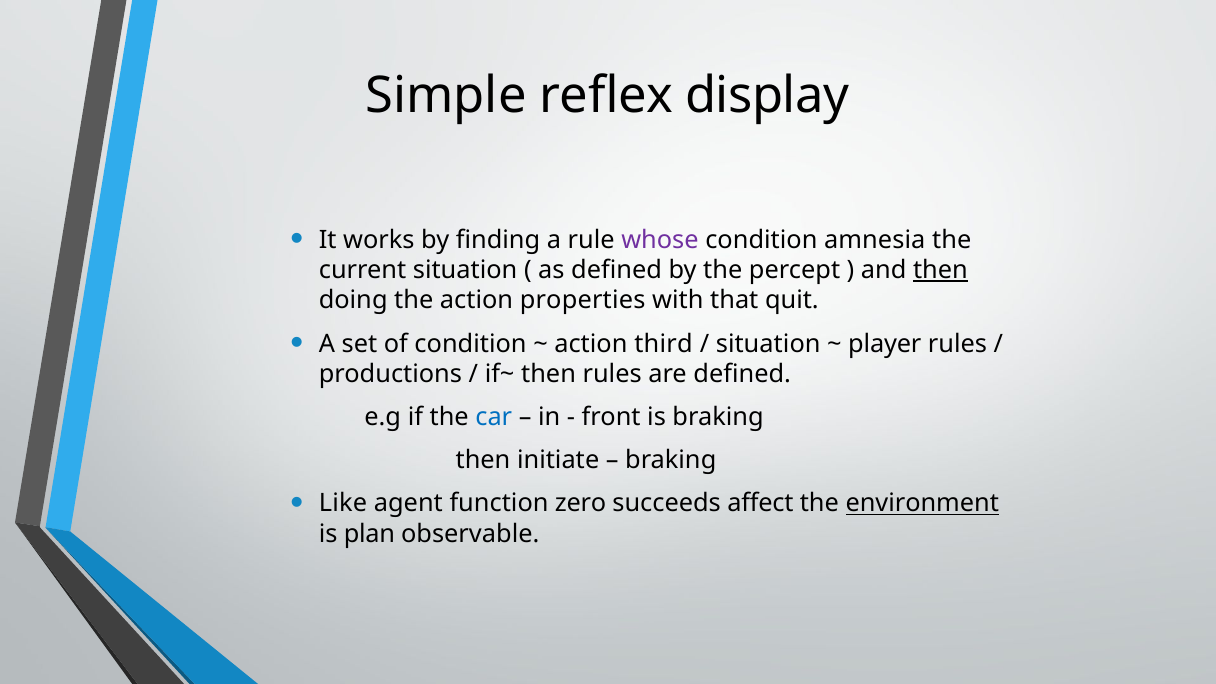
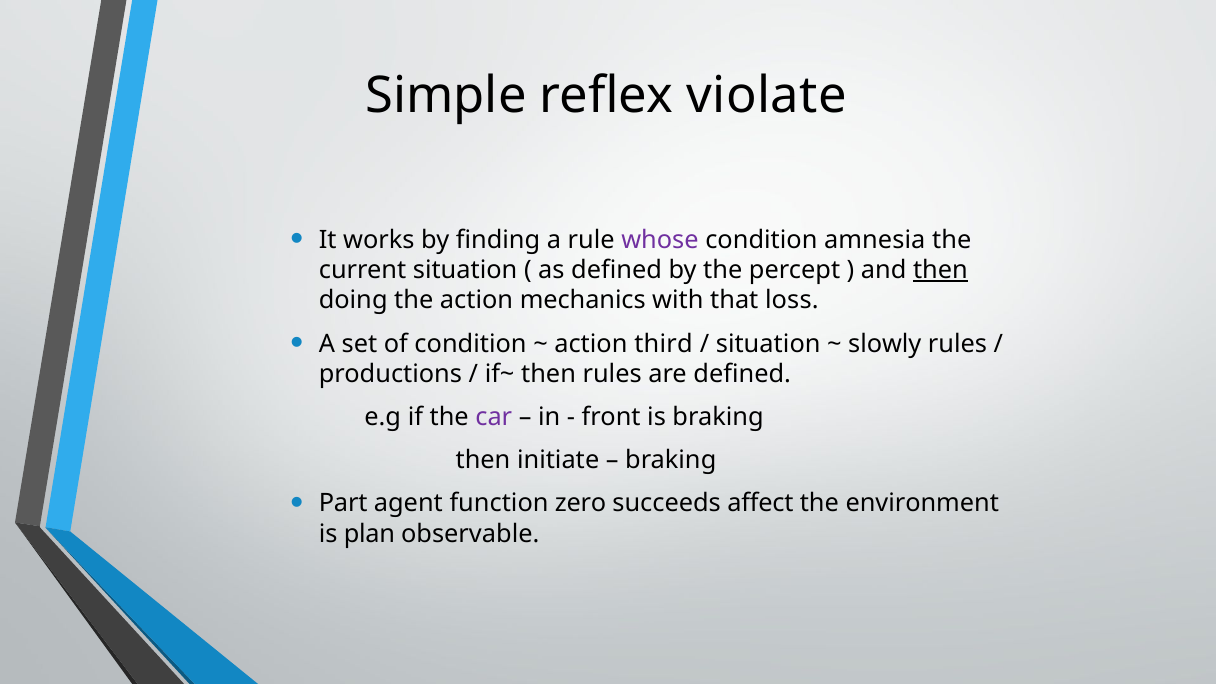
display: display -> violate (767, 96)
properties: properties -> mechanics (583, 301)
quit: quit -> loss (792, 301)
player: player -> slowly (885, 344)
car colour: blue -> purple (494, 417)
Like: Like -> Part (343, 503)
environment underline: present -> none (922, 503)
